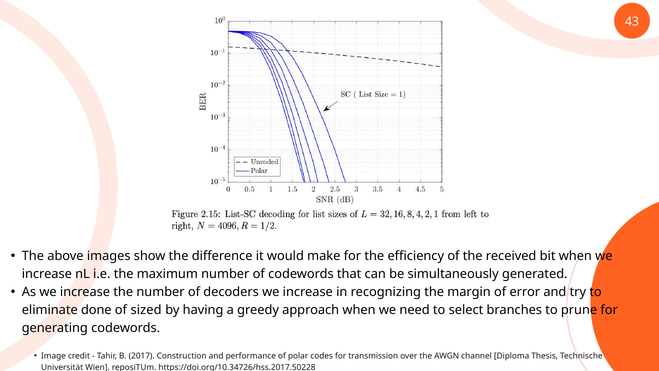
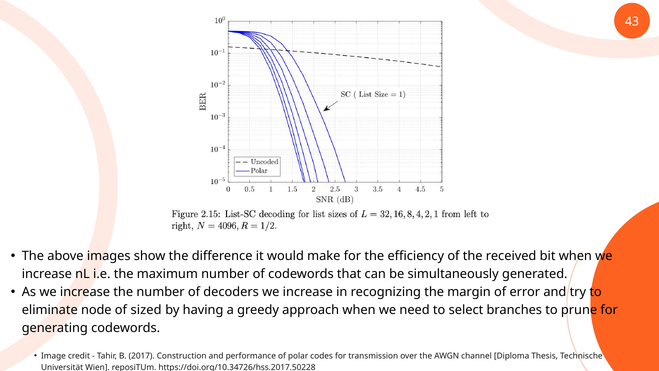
done: done -> node (96, 310)
